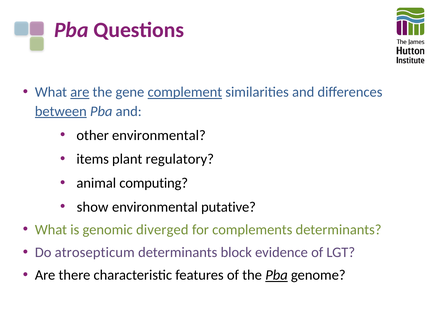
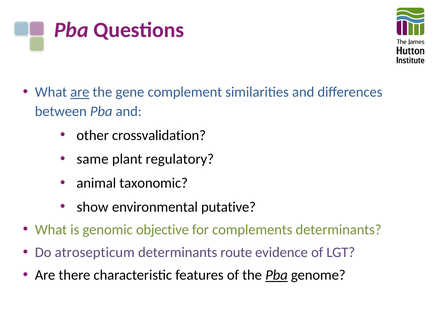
complement underline: present -> none (185, 92)
between underline: present -> none (61, 111)
other environmental: environmental -> crossvalidation (159, 135)
items: items -> same (93, 159)
computing: computing -> taxonomic (154, 183)
diverged: diverged -> objective (162, 230)
block: block -> route (236, 253)
